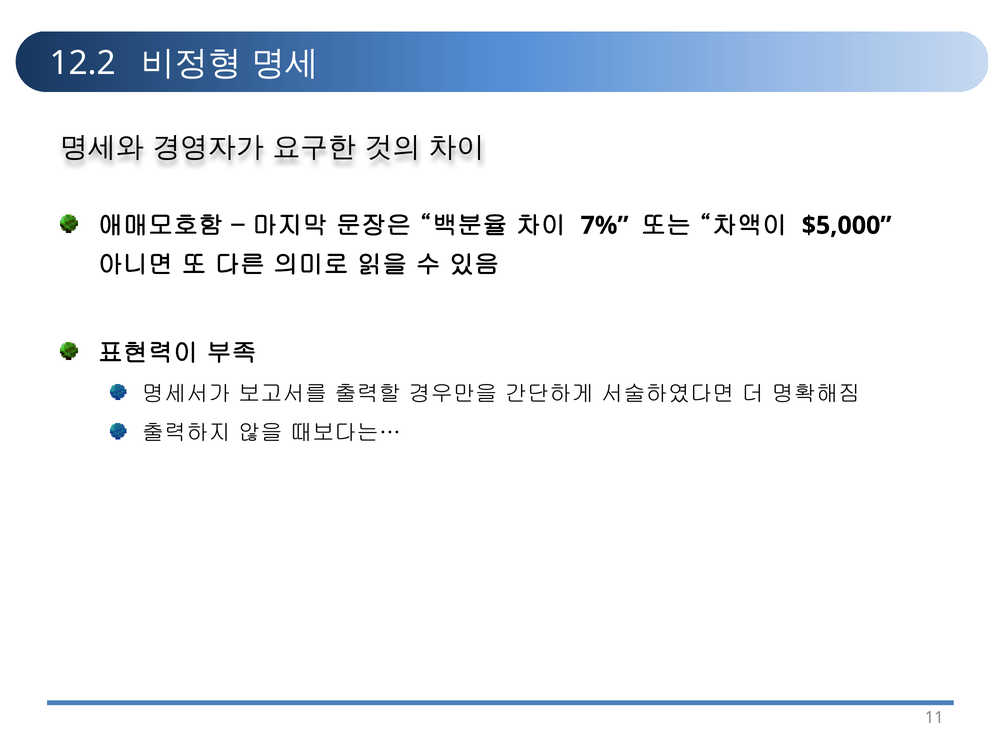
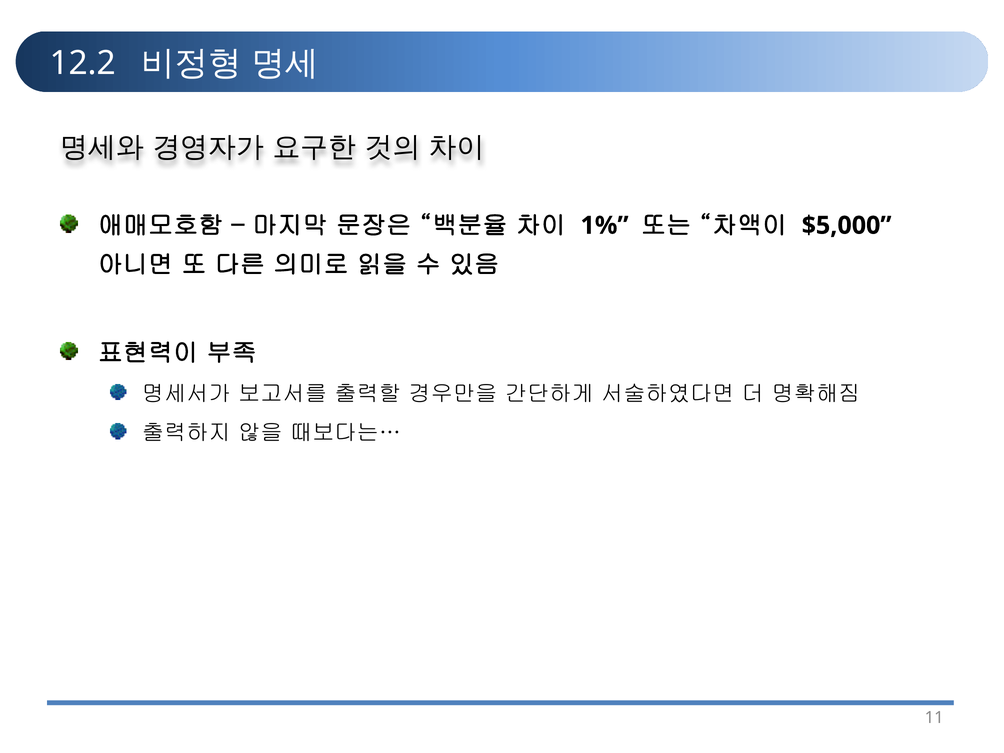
7%: 7% -> 1% (605, 225)
